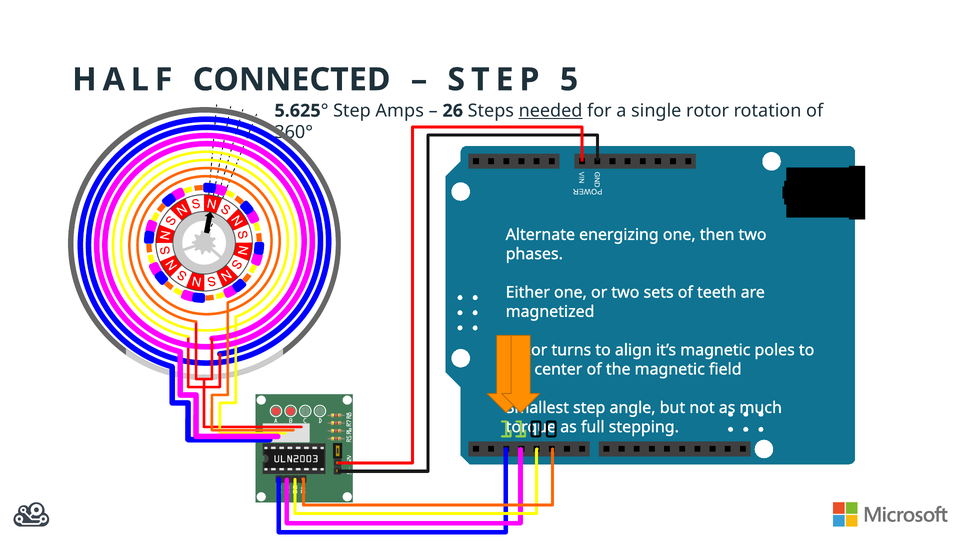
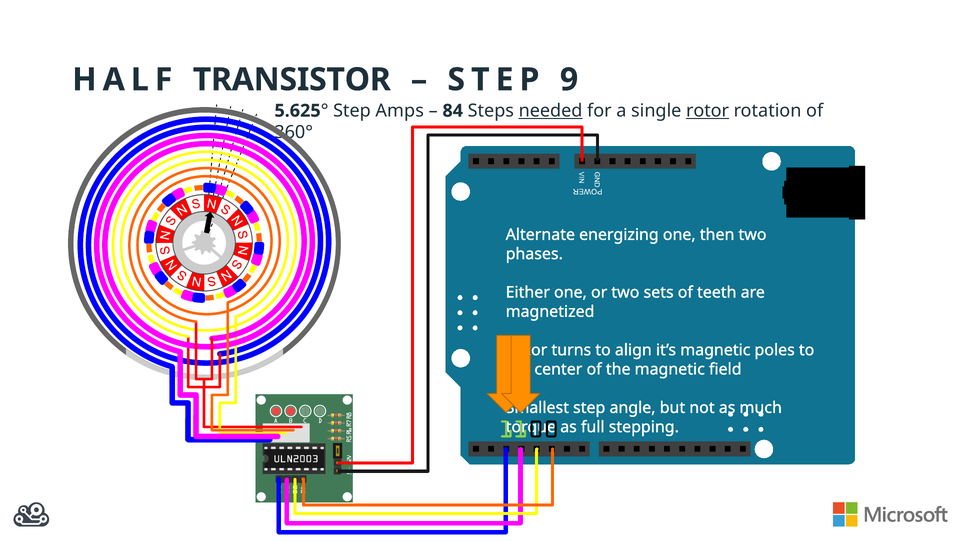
CONNECTED: CONNECTED -> TRANSISTOR (292, 80)
5: 5 -> 9 (569, 80)
26: 26 -> 84 (453, 111)
rotor underline: none -> present (708, 111)
